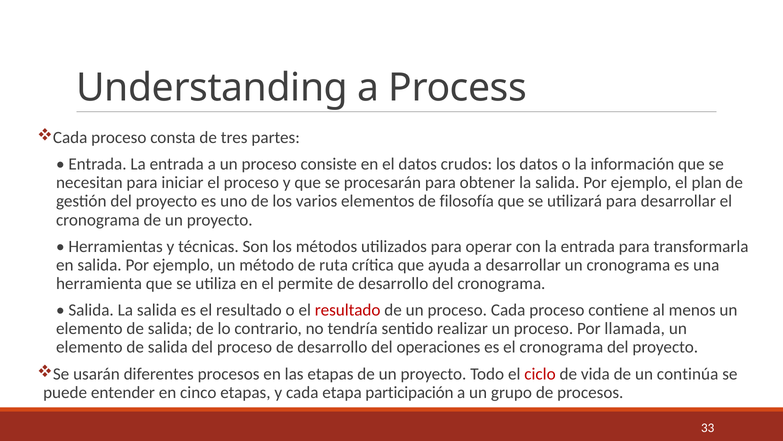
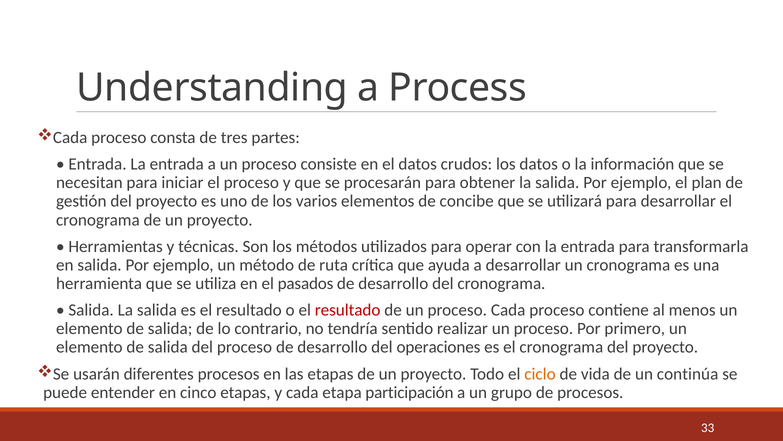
filosofía: filosofía -> concibe (467, 201)
permite: permite -> pasados (306, 283)
llamada: llamada -> primero (635, 328)
ciclo colour: red -> orange (540, 373)
